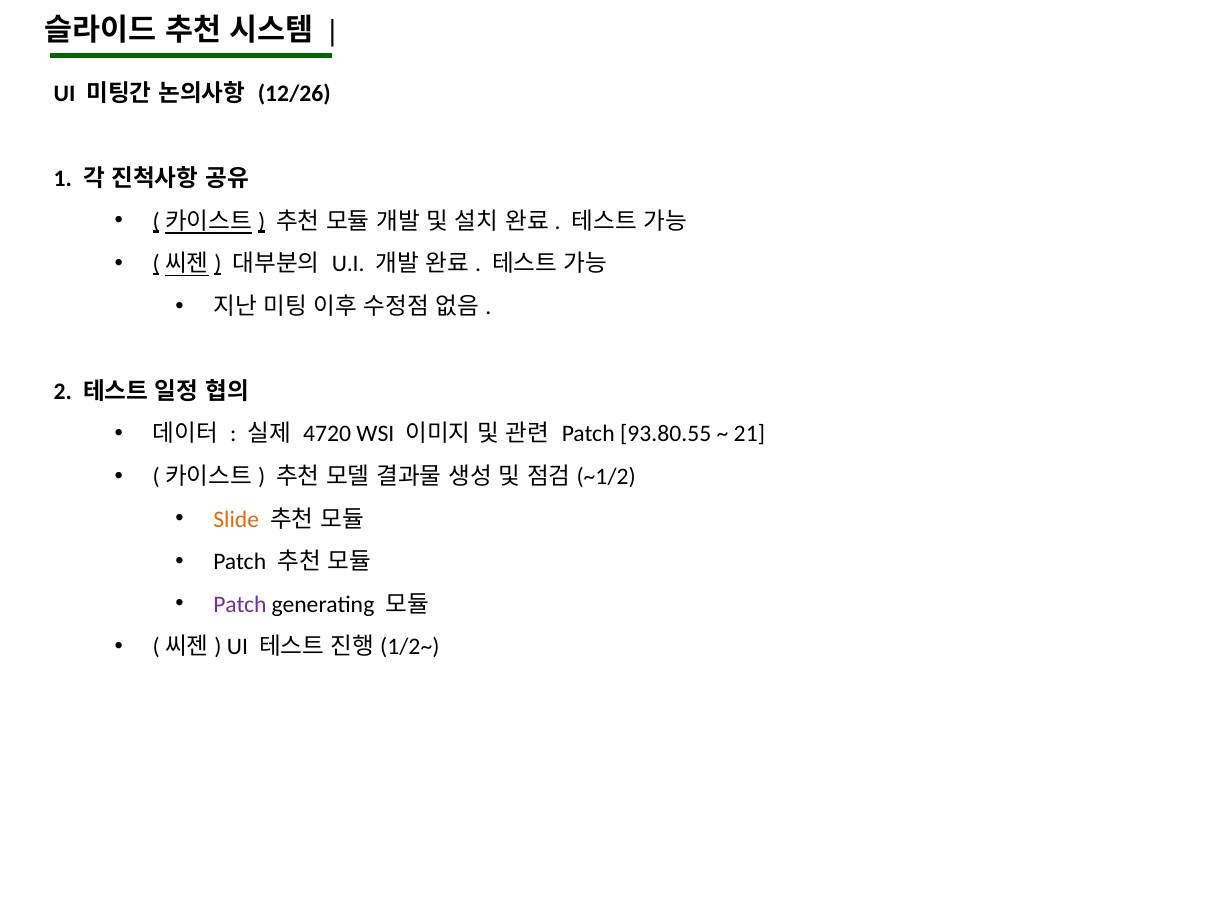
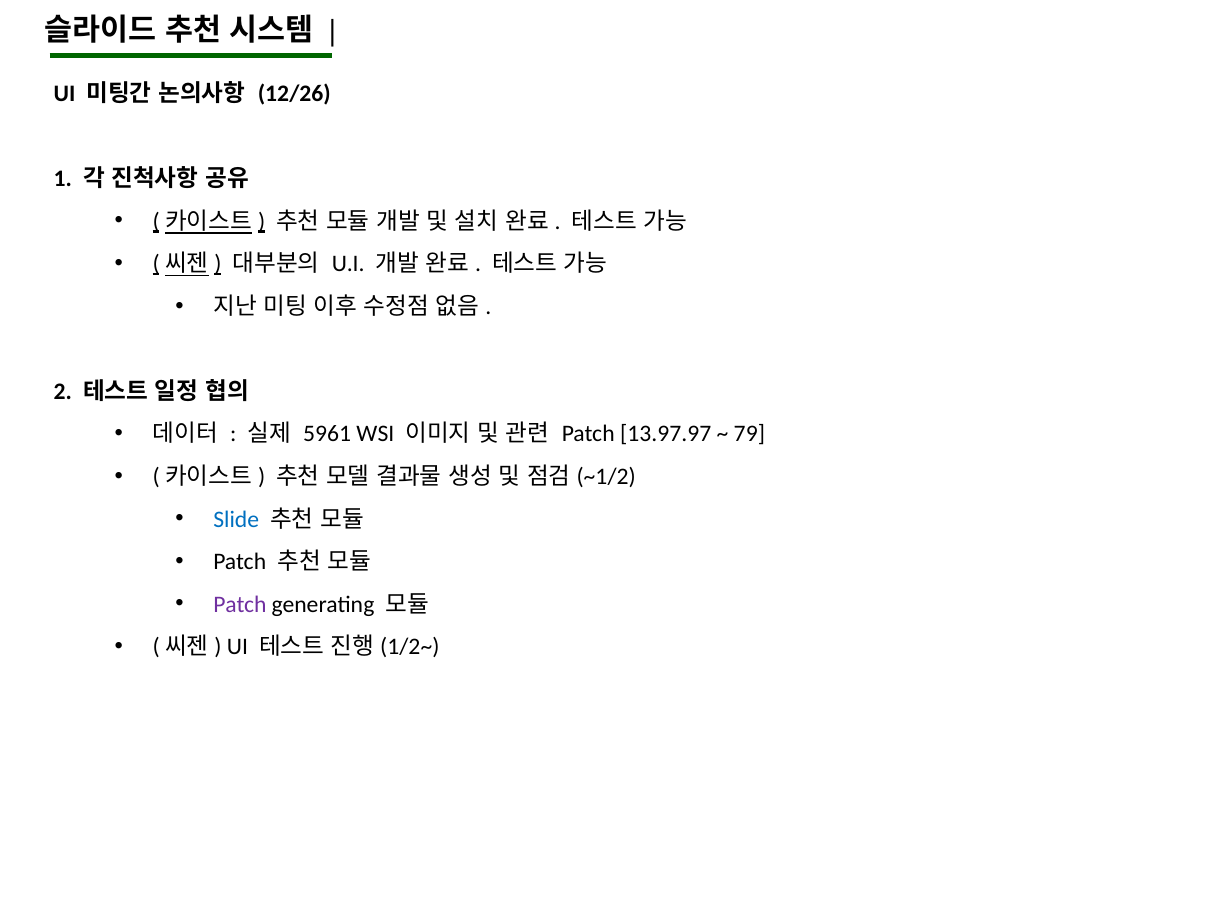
4720: 4720 -> 5961 (327, 434)
93.80.55: 93.80.55 -> 13.97.97 (666, 434)
21: 21 -> 79 (749, 434)
Slide colour: orange -> blue (236, 519)
